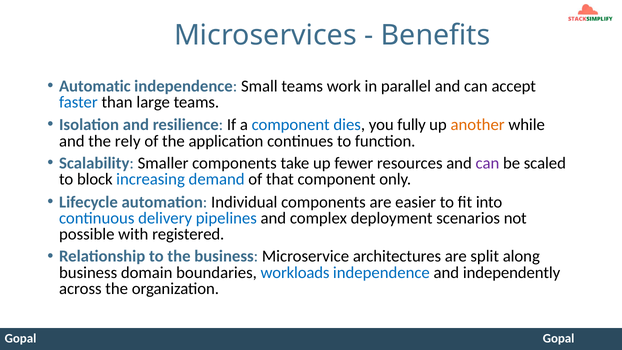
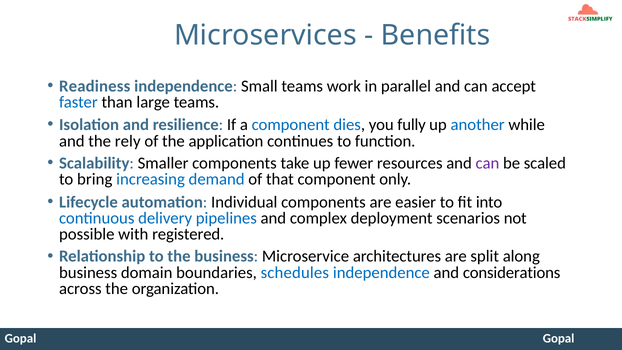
Automatic: Automatic -> Readiness (95, 86)
another colour: orange -> blue (478, 125)
block: block -> bring (95, 179)
workloads: workloads -> schedules (295, 273)
independently: independently -> considerations (512, 273)
